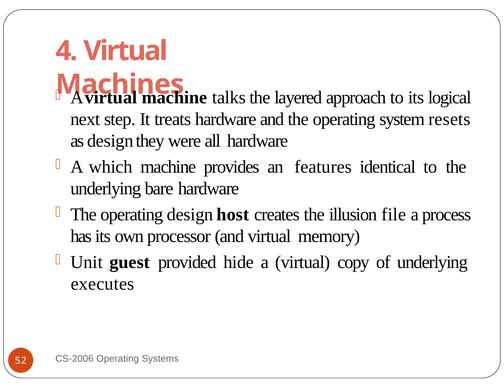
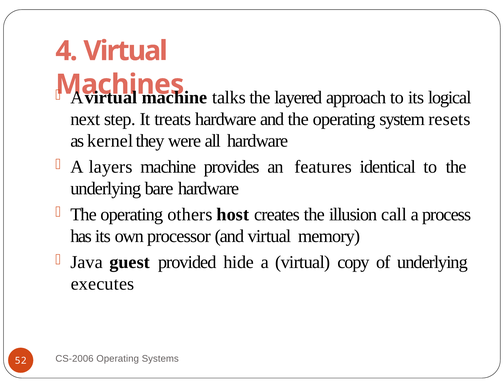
as design: design -> kernel (110, 141)
which: which -> layers (111, 167)
operating design: design -> others (190, 215)
file: file -> call (394, 215)
Unit: Unit -> Java (87, 263)
